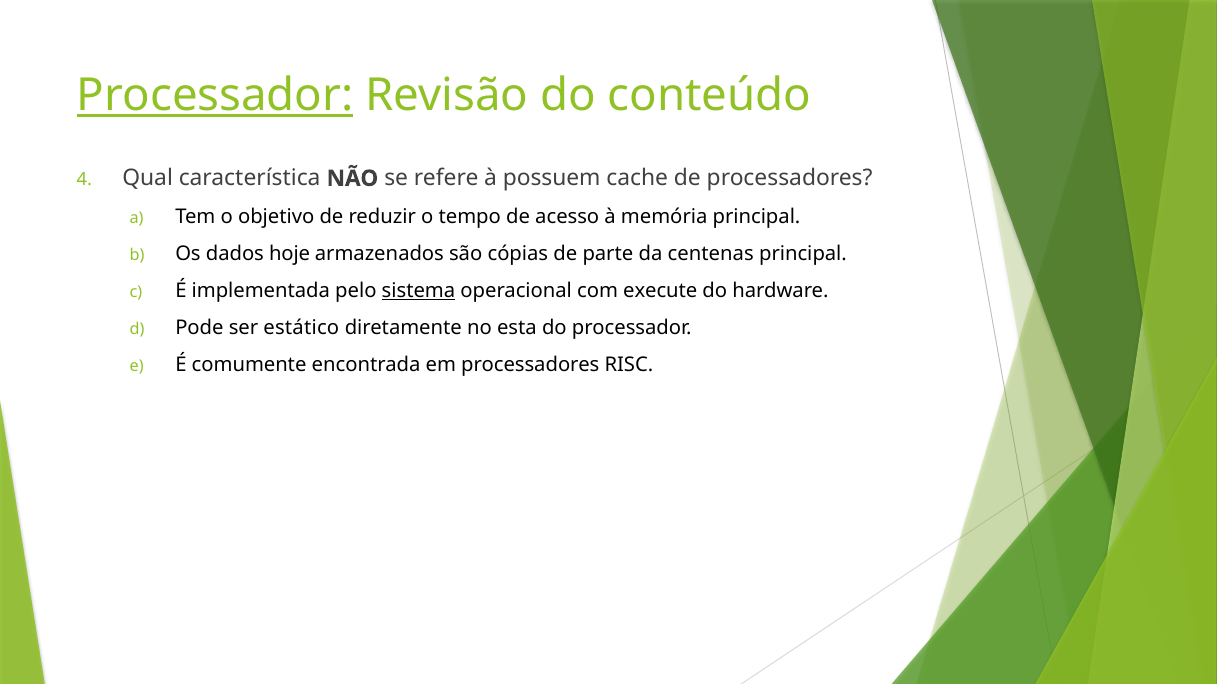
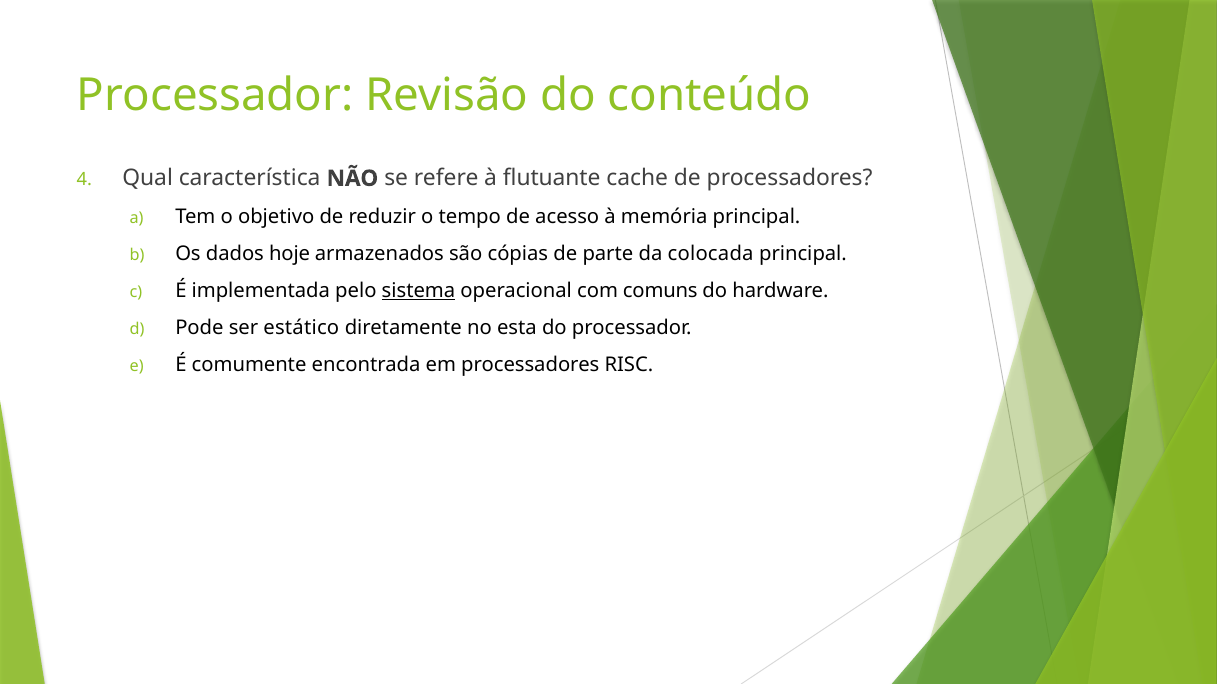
Processador underline: present -> none (215, 96)
possuem: possuem -> flutuante (552, 179)
centenas: centenas -> colocada (711, 254)
execute: execute -> comuns (660, 291)
